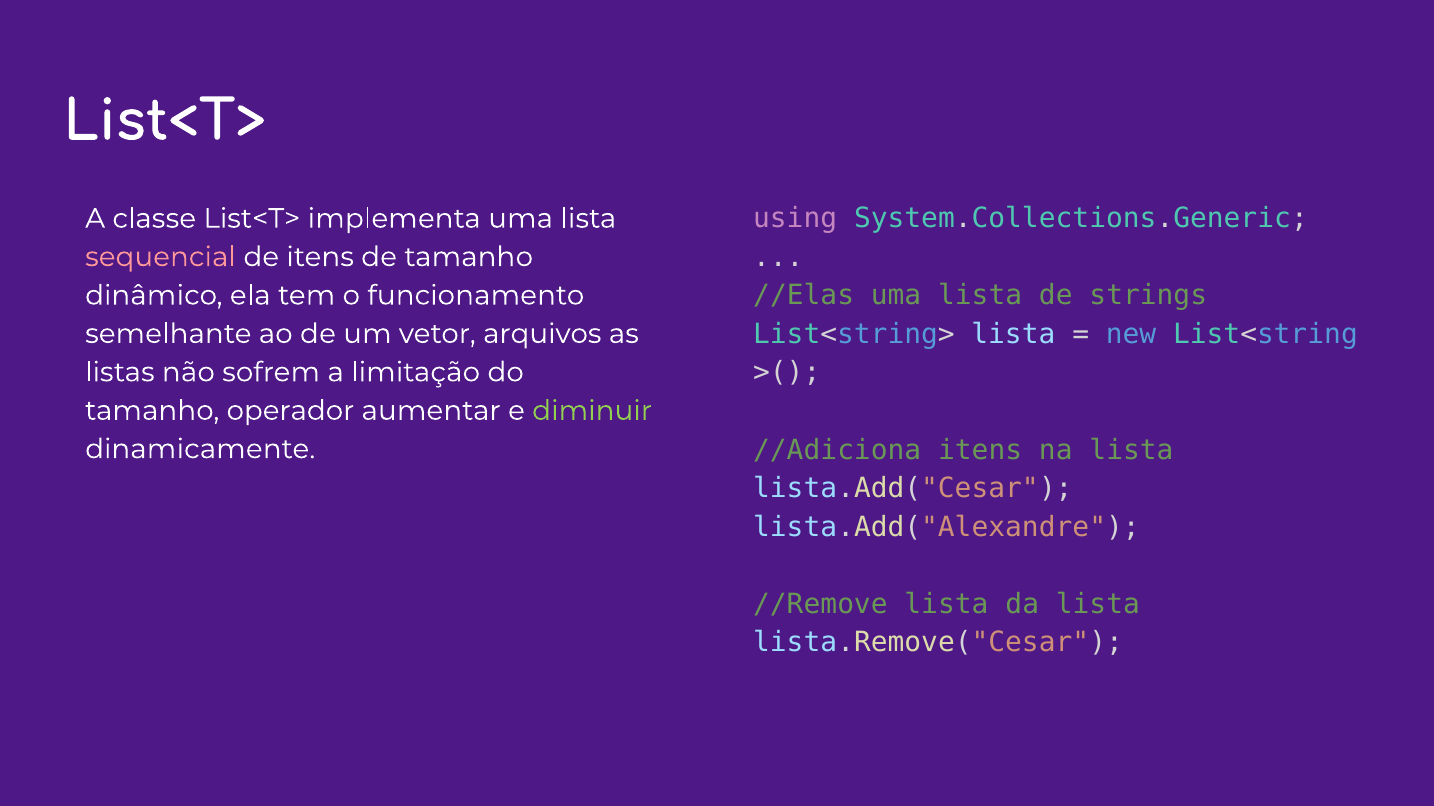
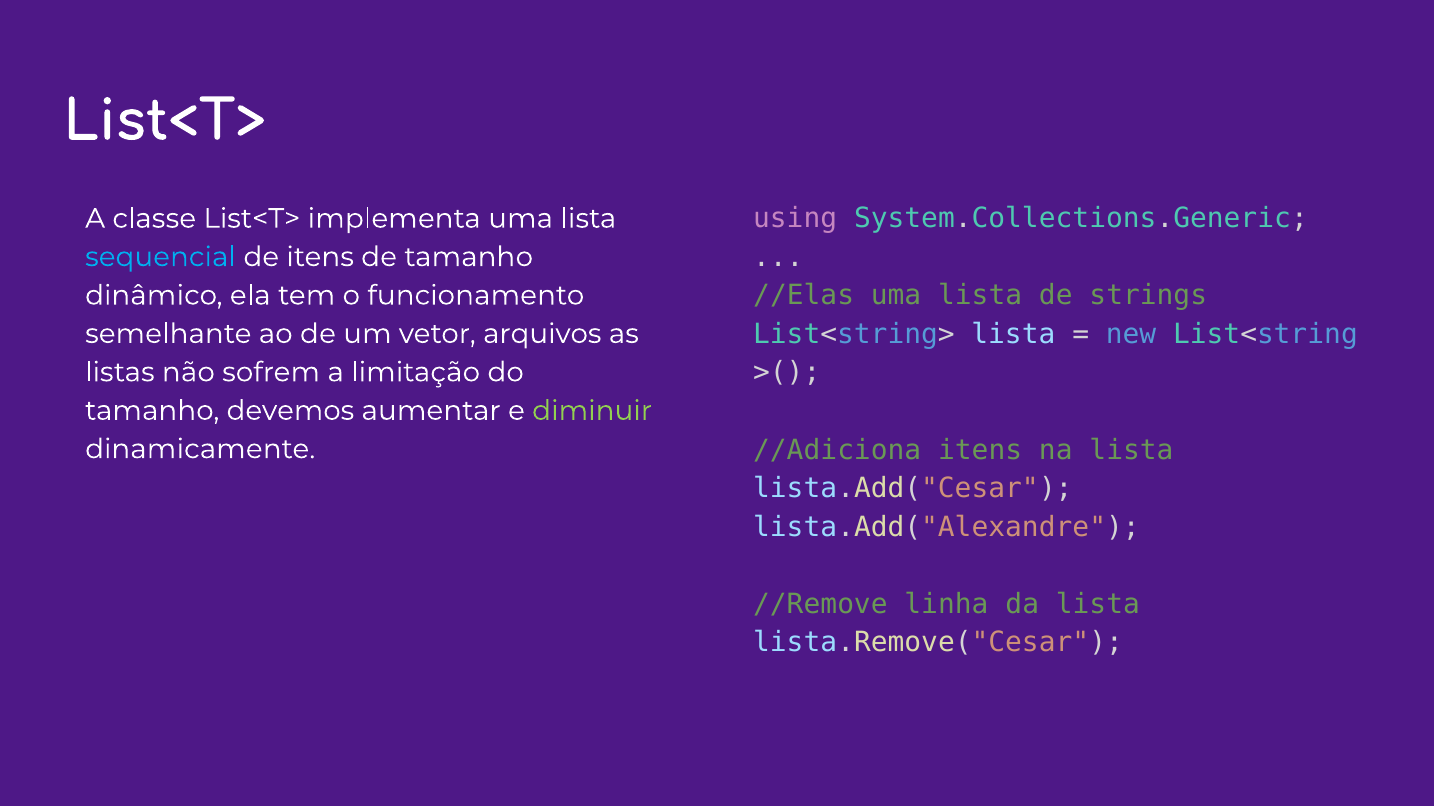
sequencial colour: pink -> light blue (161, 257)
operador: operador -> devemos (290, 411)
//Remove lista: lista -> linha (946, 604)
